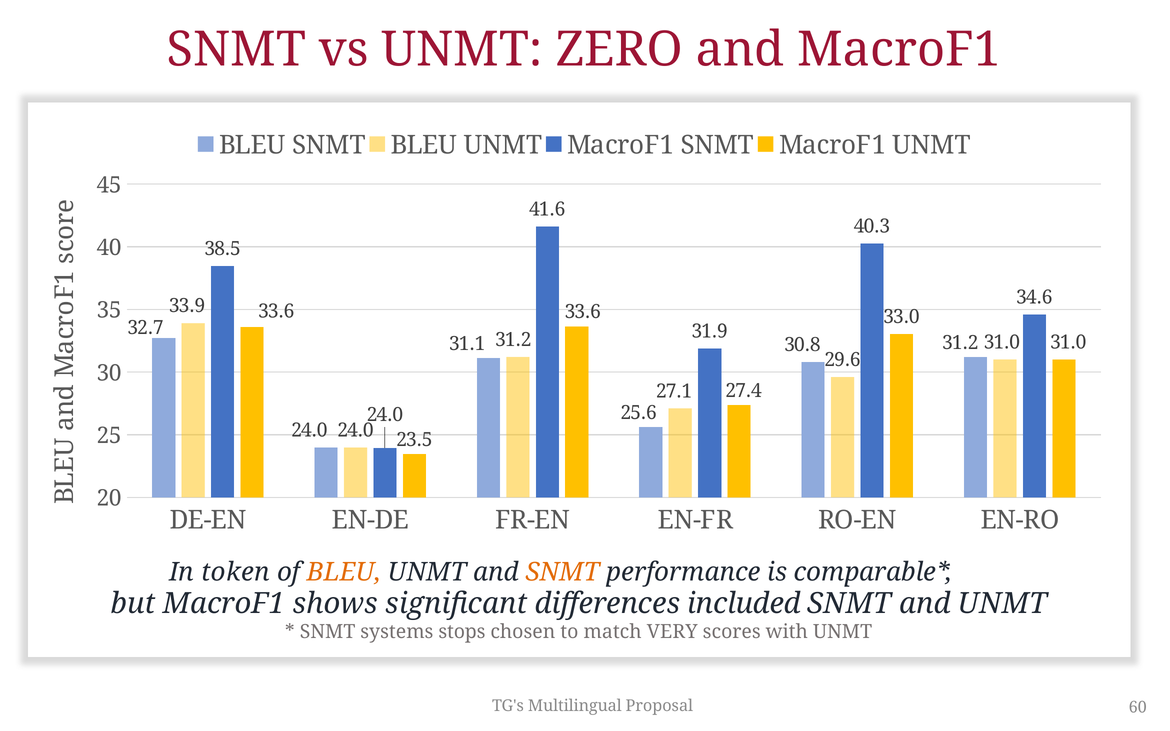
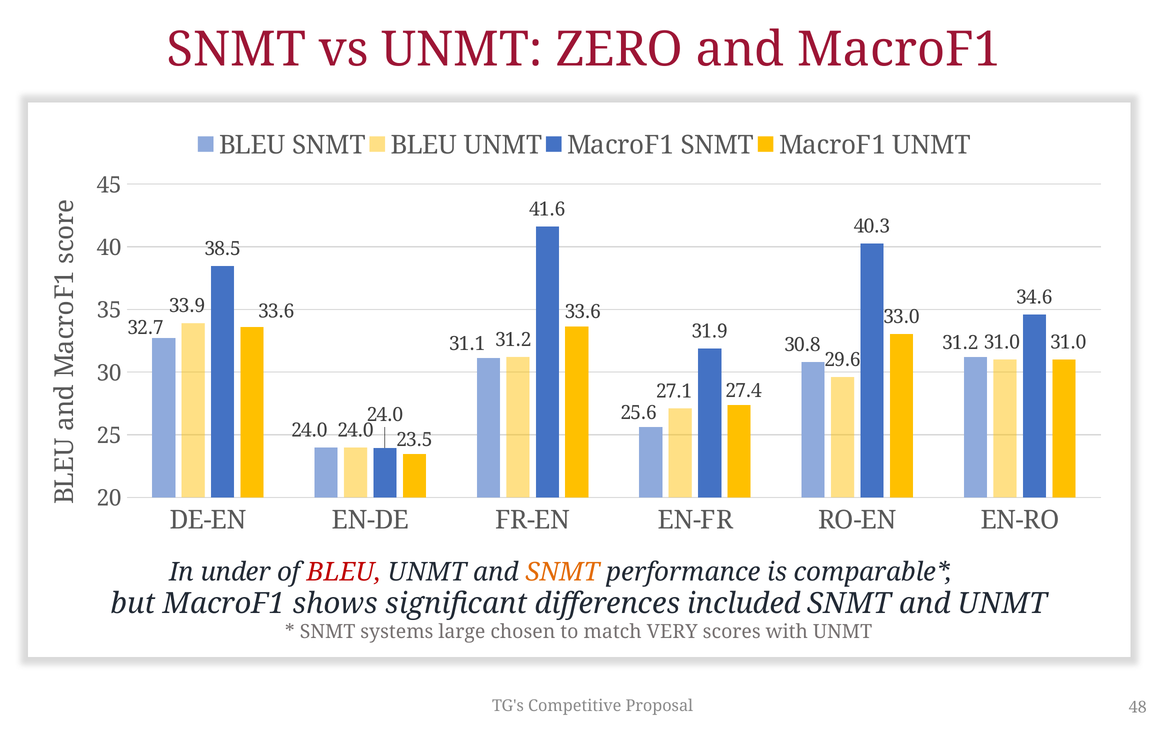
token: token -> under (236, 573)
BLEU colour: orange -> red (344, 573)
stops: stops -> large (462, 632)
Multilingual: Multilingual -> Competitive (575, 706)
60: 60 -> 48 (1138, 708)
